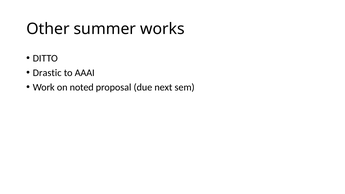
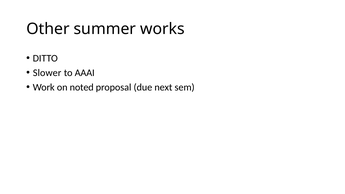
Drastic: Drastic -> Slower (47, 73)
